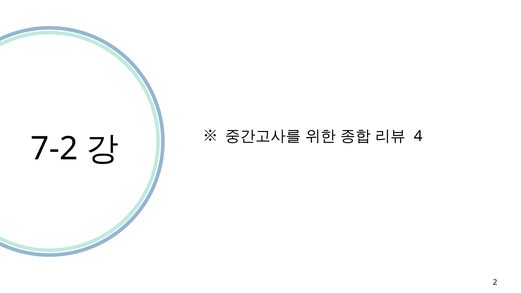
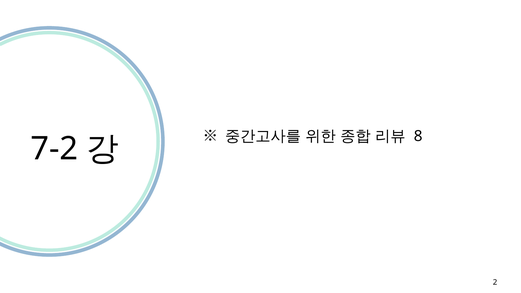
4: 4 -> 8 (418, 136)
